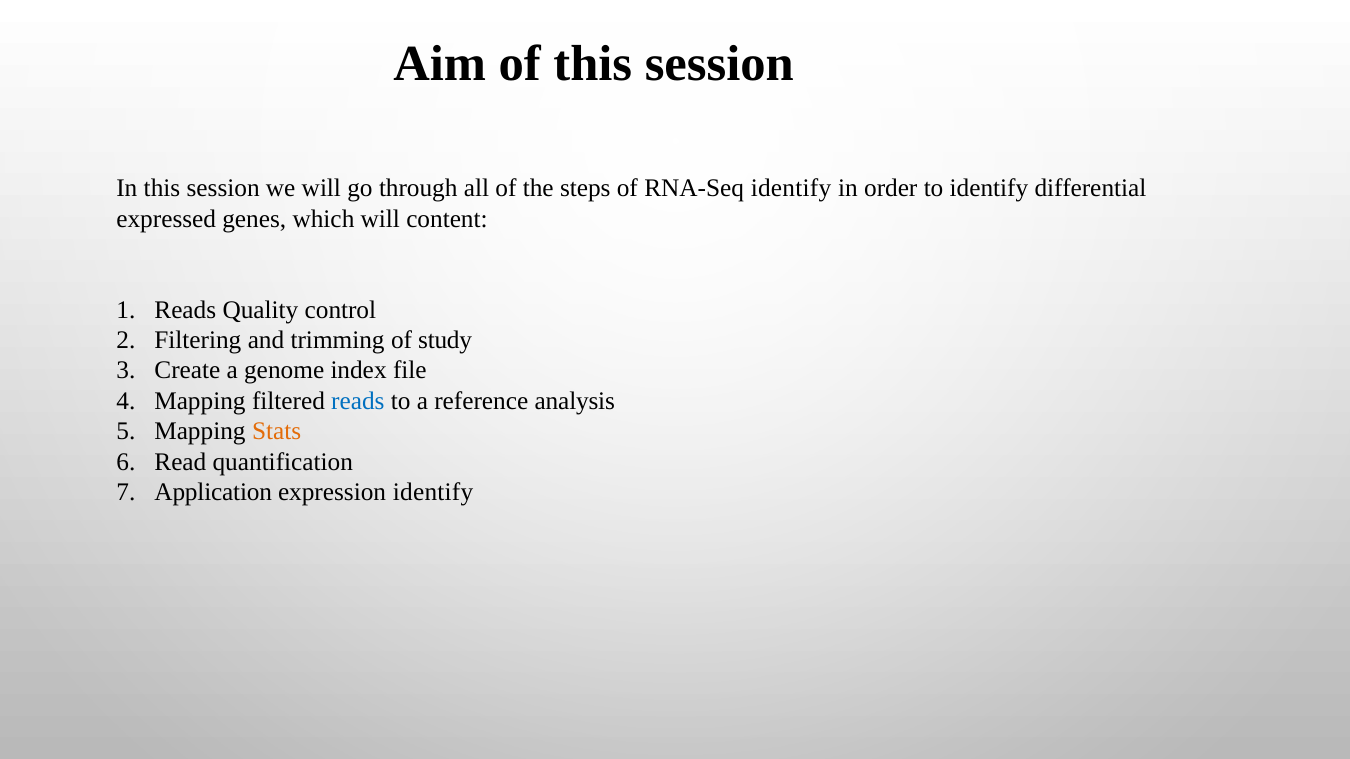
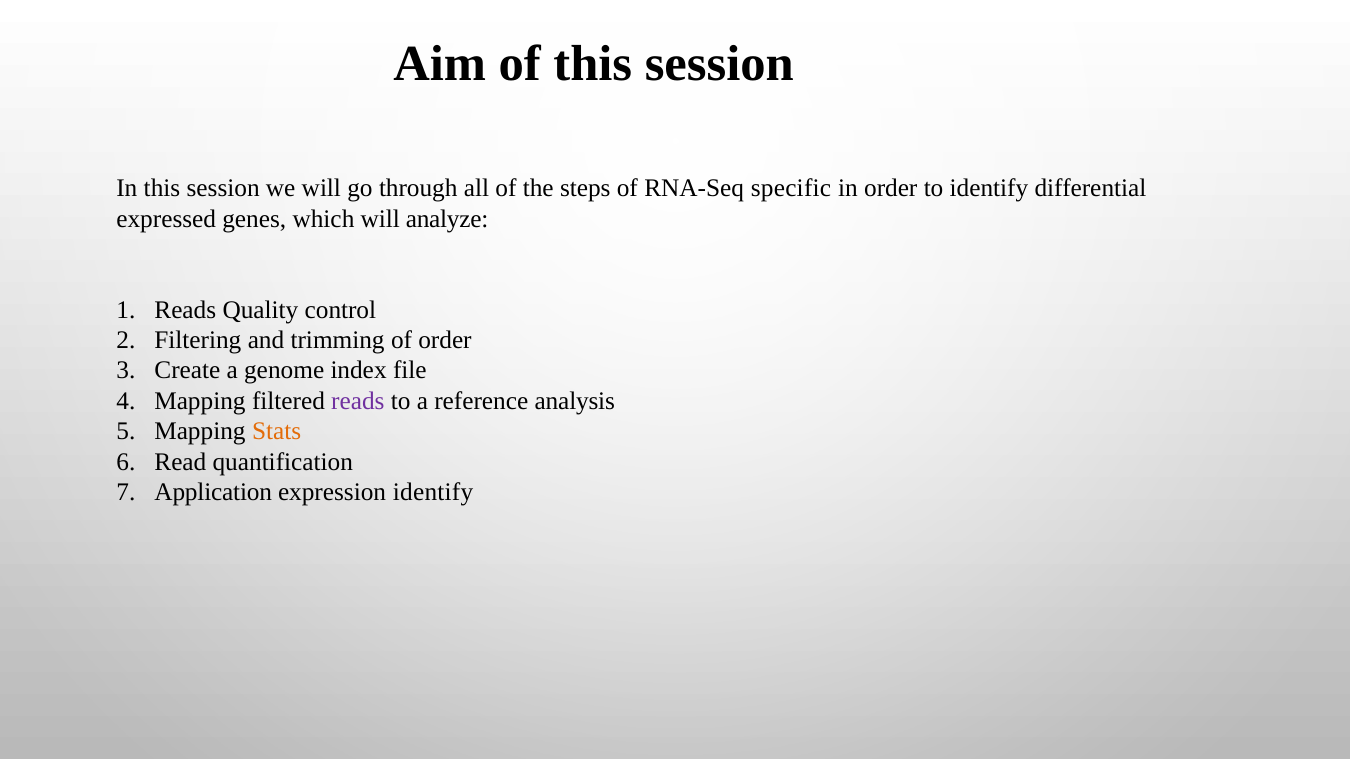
RNA-Seq identify: identify -> specific (791, 189)
content: content -> analyze (447, 219)
of study: study -> order (445, 340)
reads colour: blue -> purple (358, 401)
